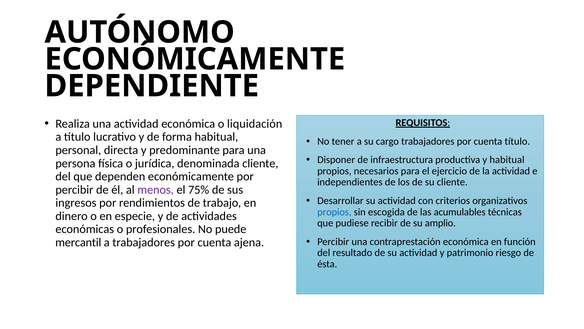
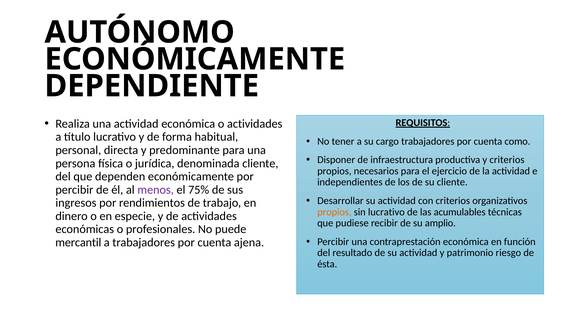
o liquidación: liquidación -> actividades (255, 124)
cuenta título: título -> como (517, 141)
y habitual: habitual -> criterios (507, 160)
propios colour: blue -> orange (334, 212)
sin escogida: escogida -> lucrativo (386, 212)
